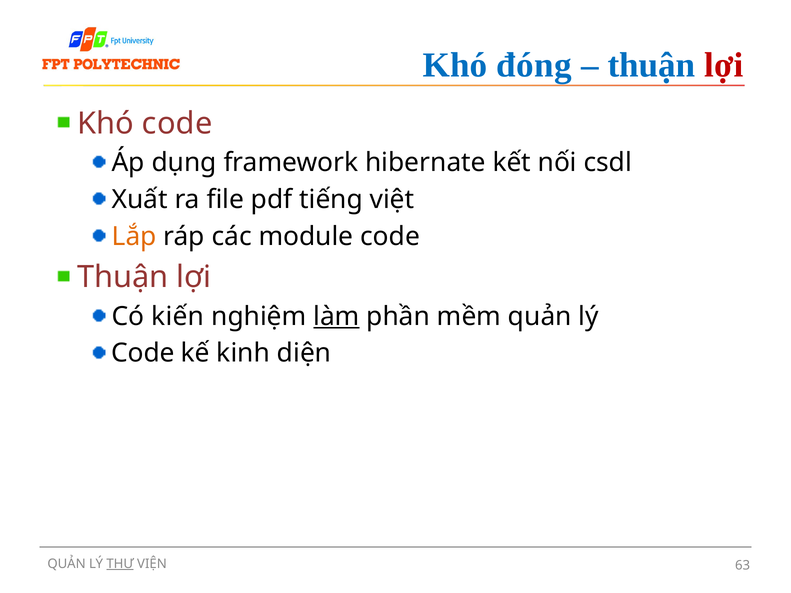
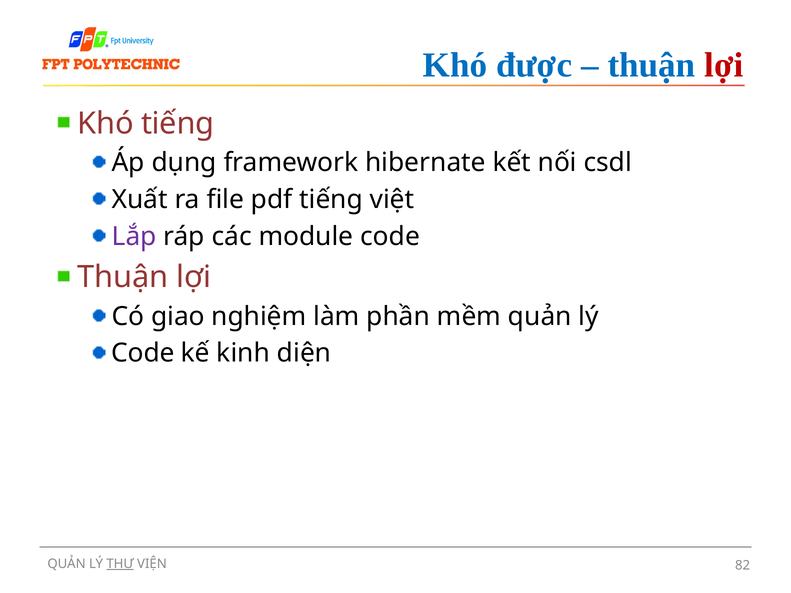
đóng: đóng -> được (534, 65)
Khó code: code -> tiếng (178, 123)
Lắp colour: orange -> purple (134, 237)
kiến: kiến -> giao (178, 317)
làm underline: present -> none (336, 317)
63: 63 -> 82 (743, 565)
